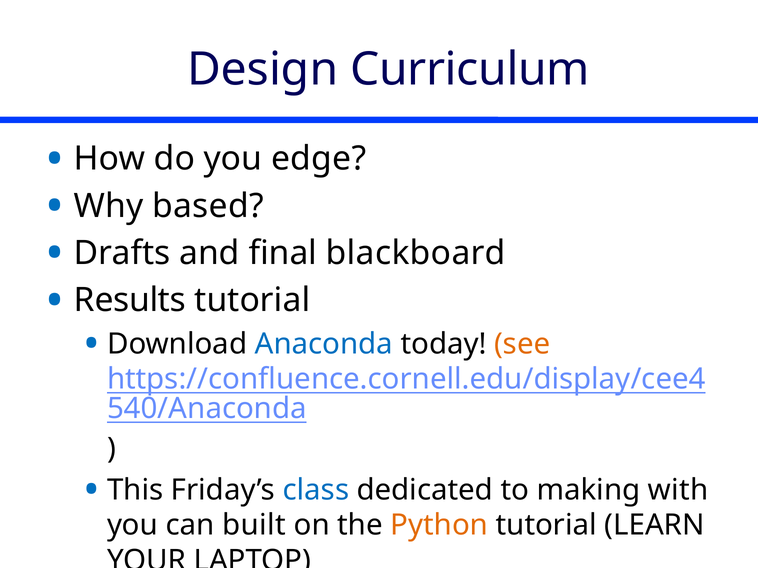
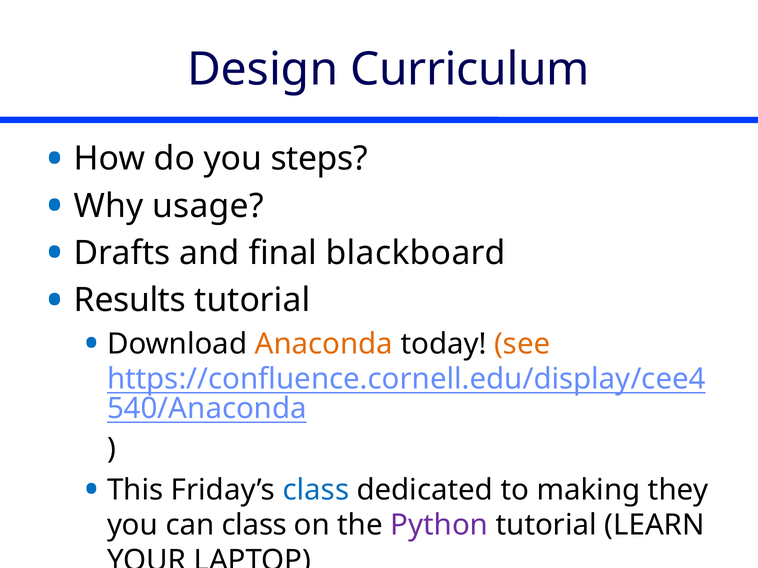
edge: edge -> steps (319, 159)
based: based -> usage (208, 206)
Anaconda colour: blue -> orange (324, 344)
with: with -> they (678, 490)
can built: built -> class (254, 526)
Python colour: orange -> purple (439, 526)
